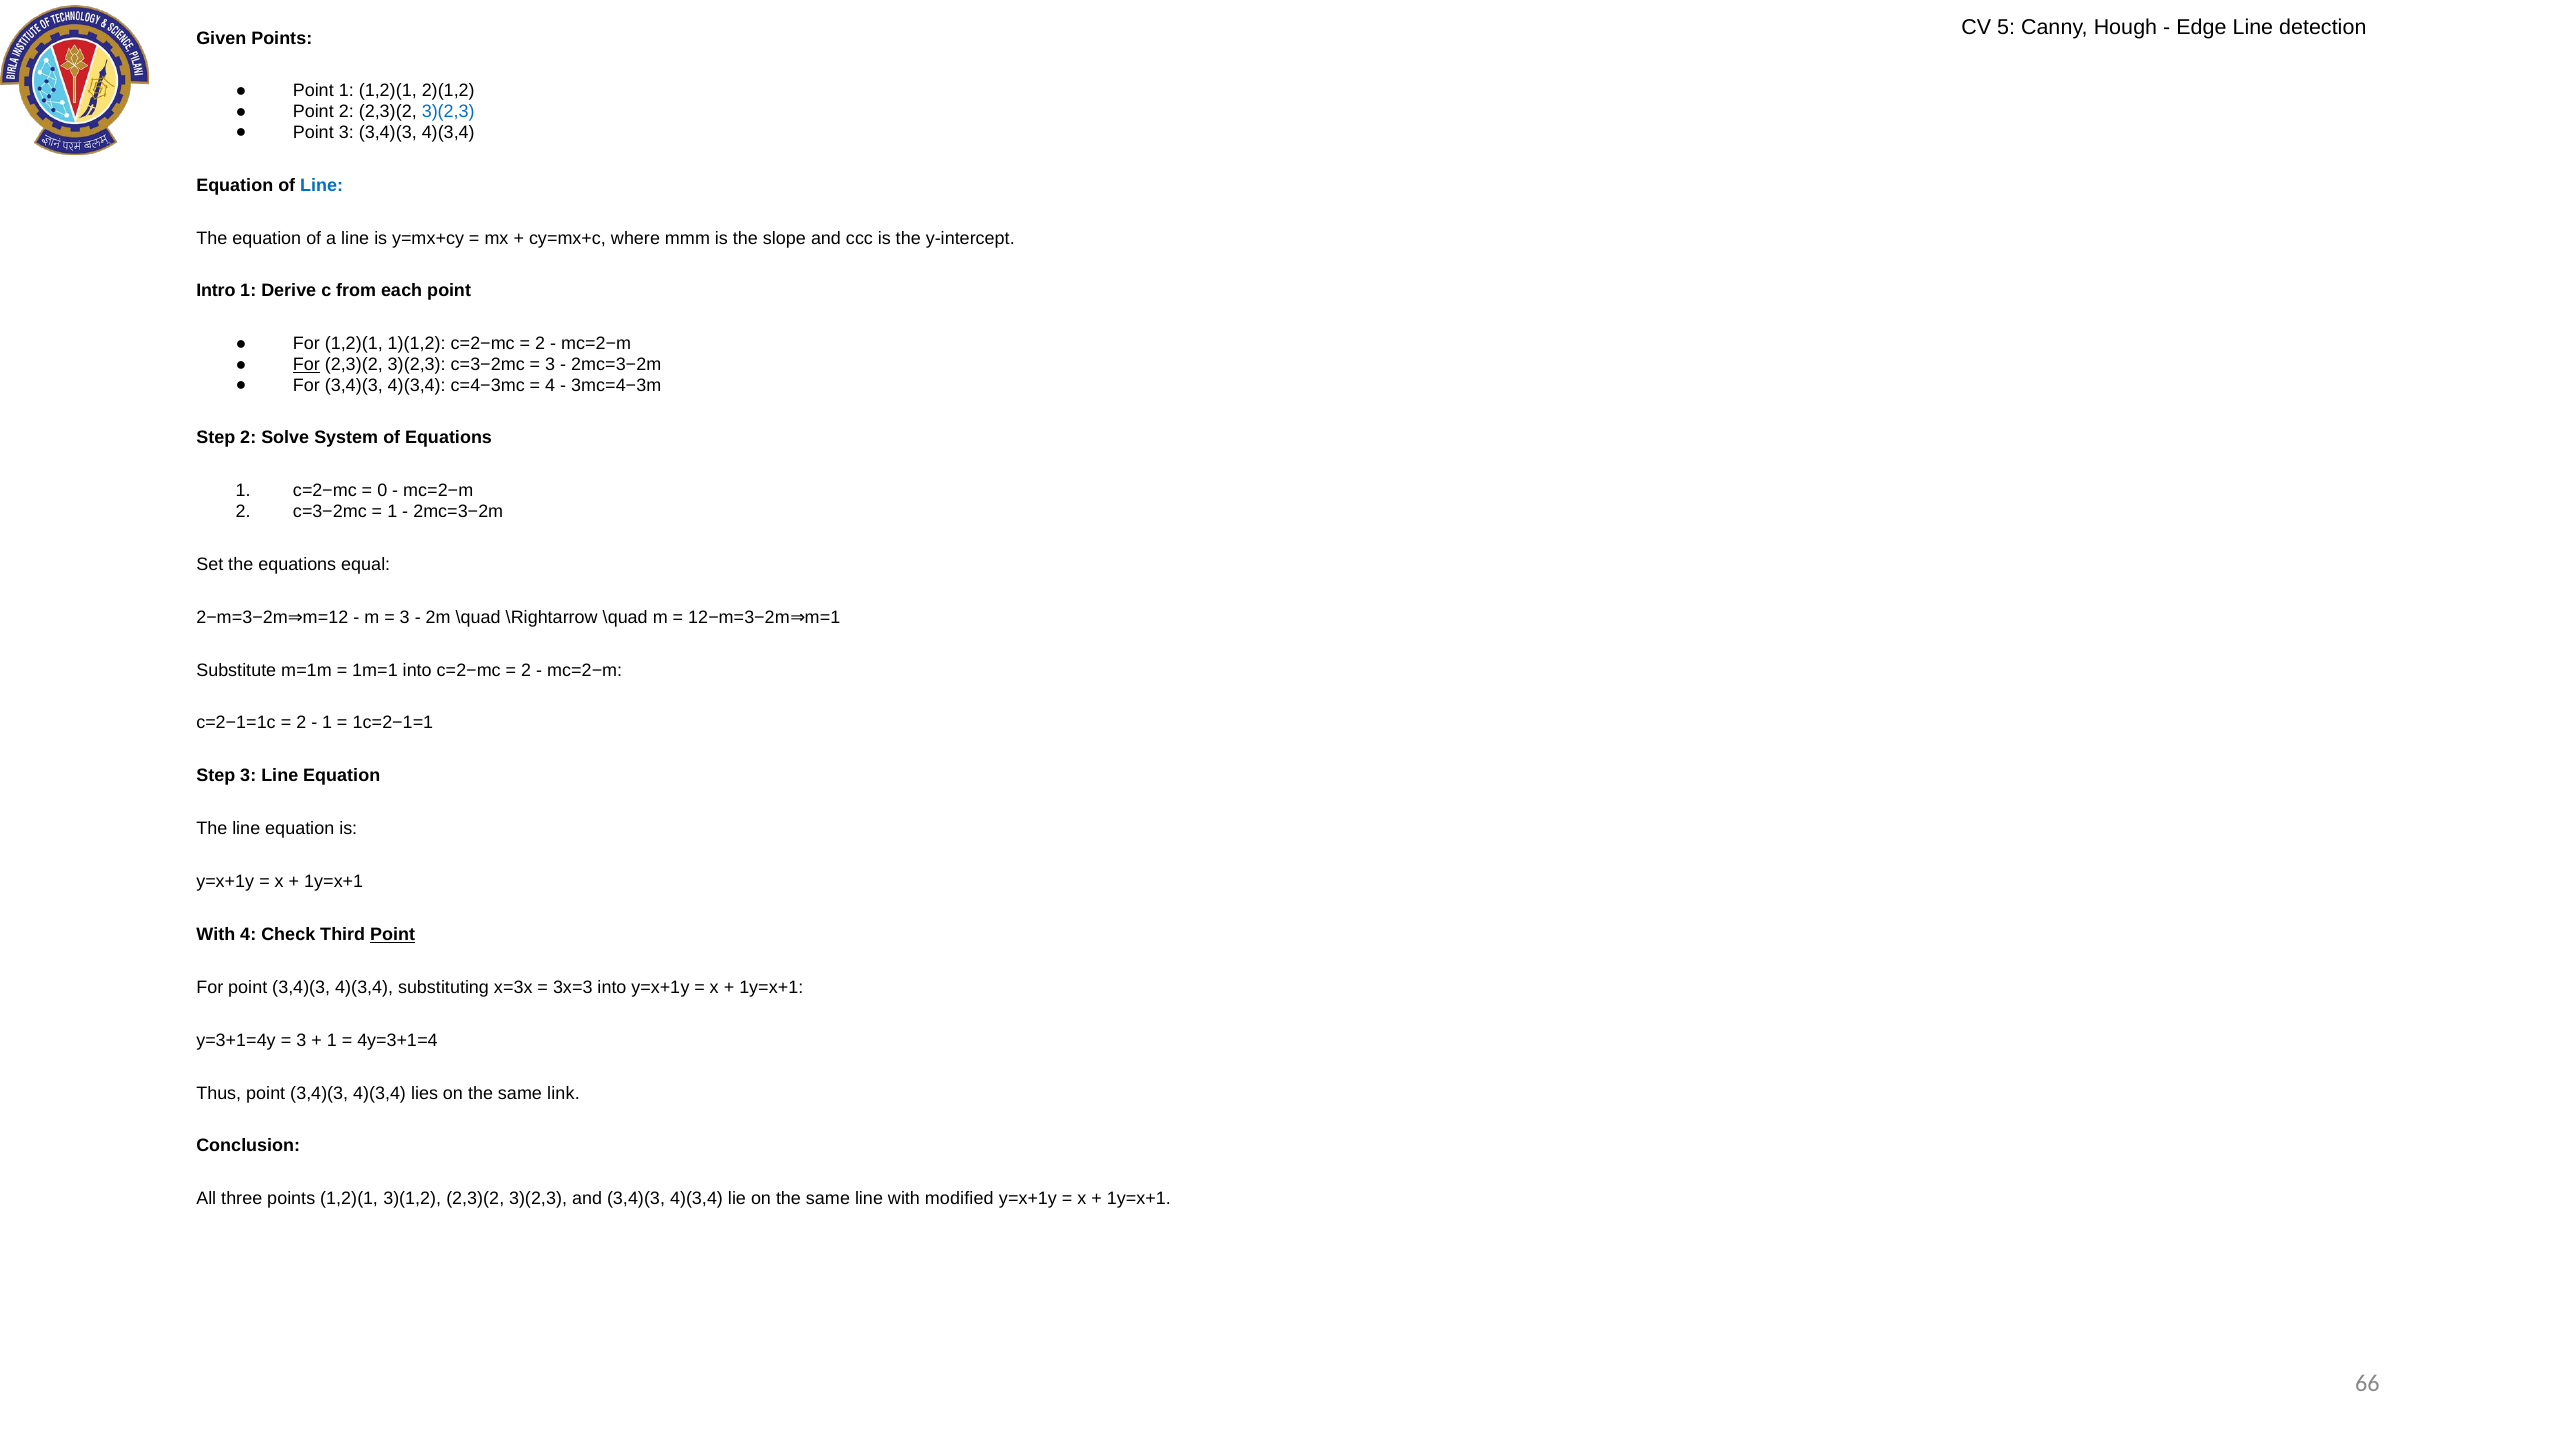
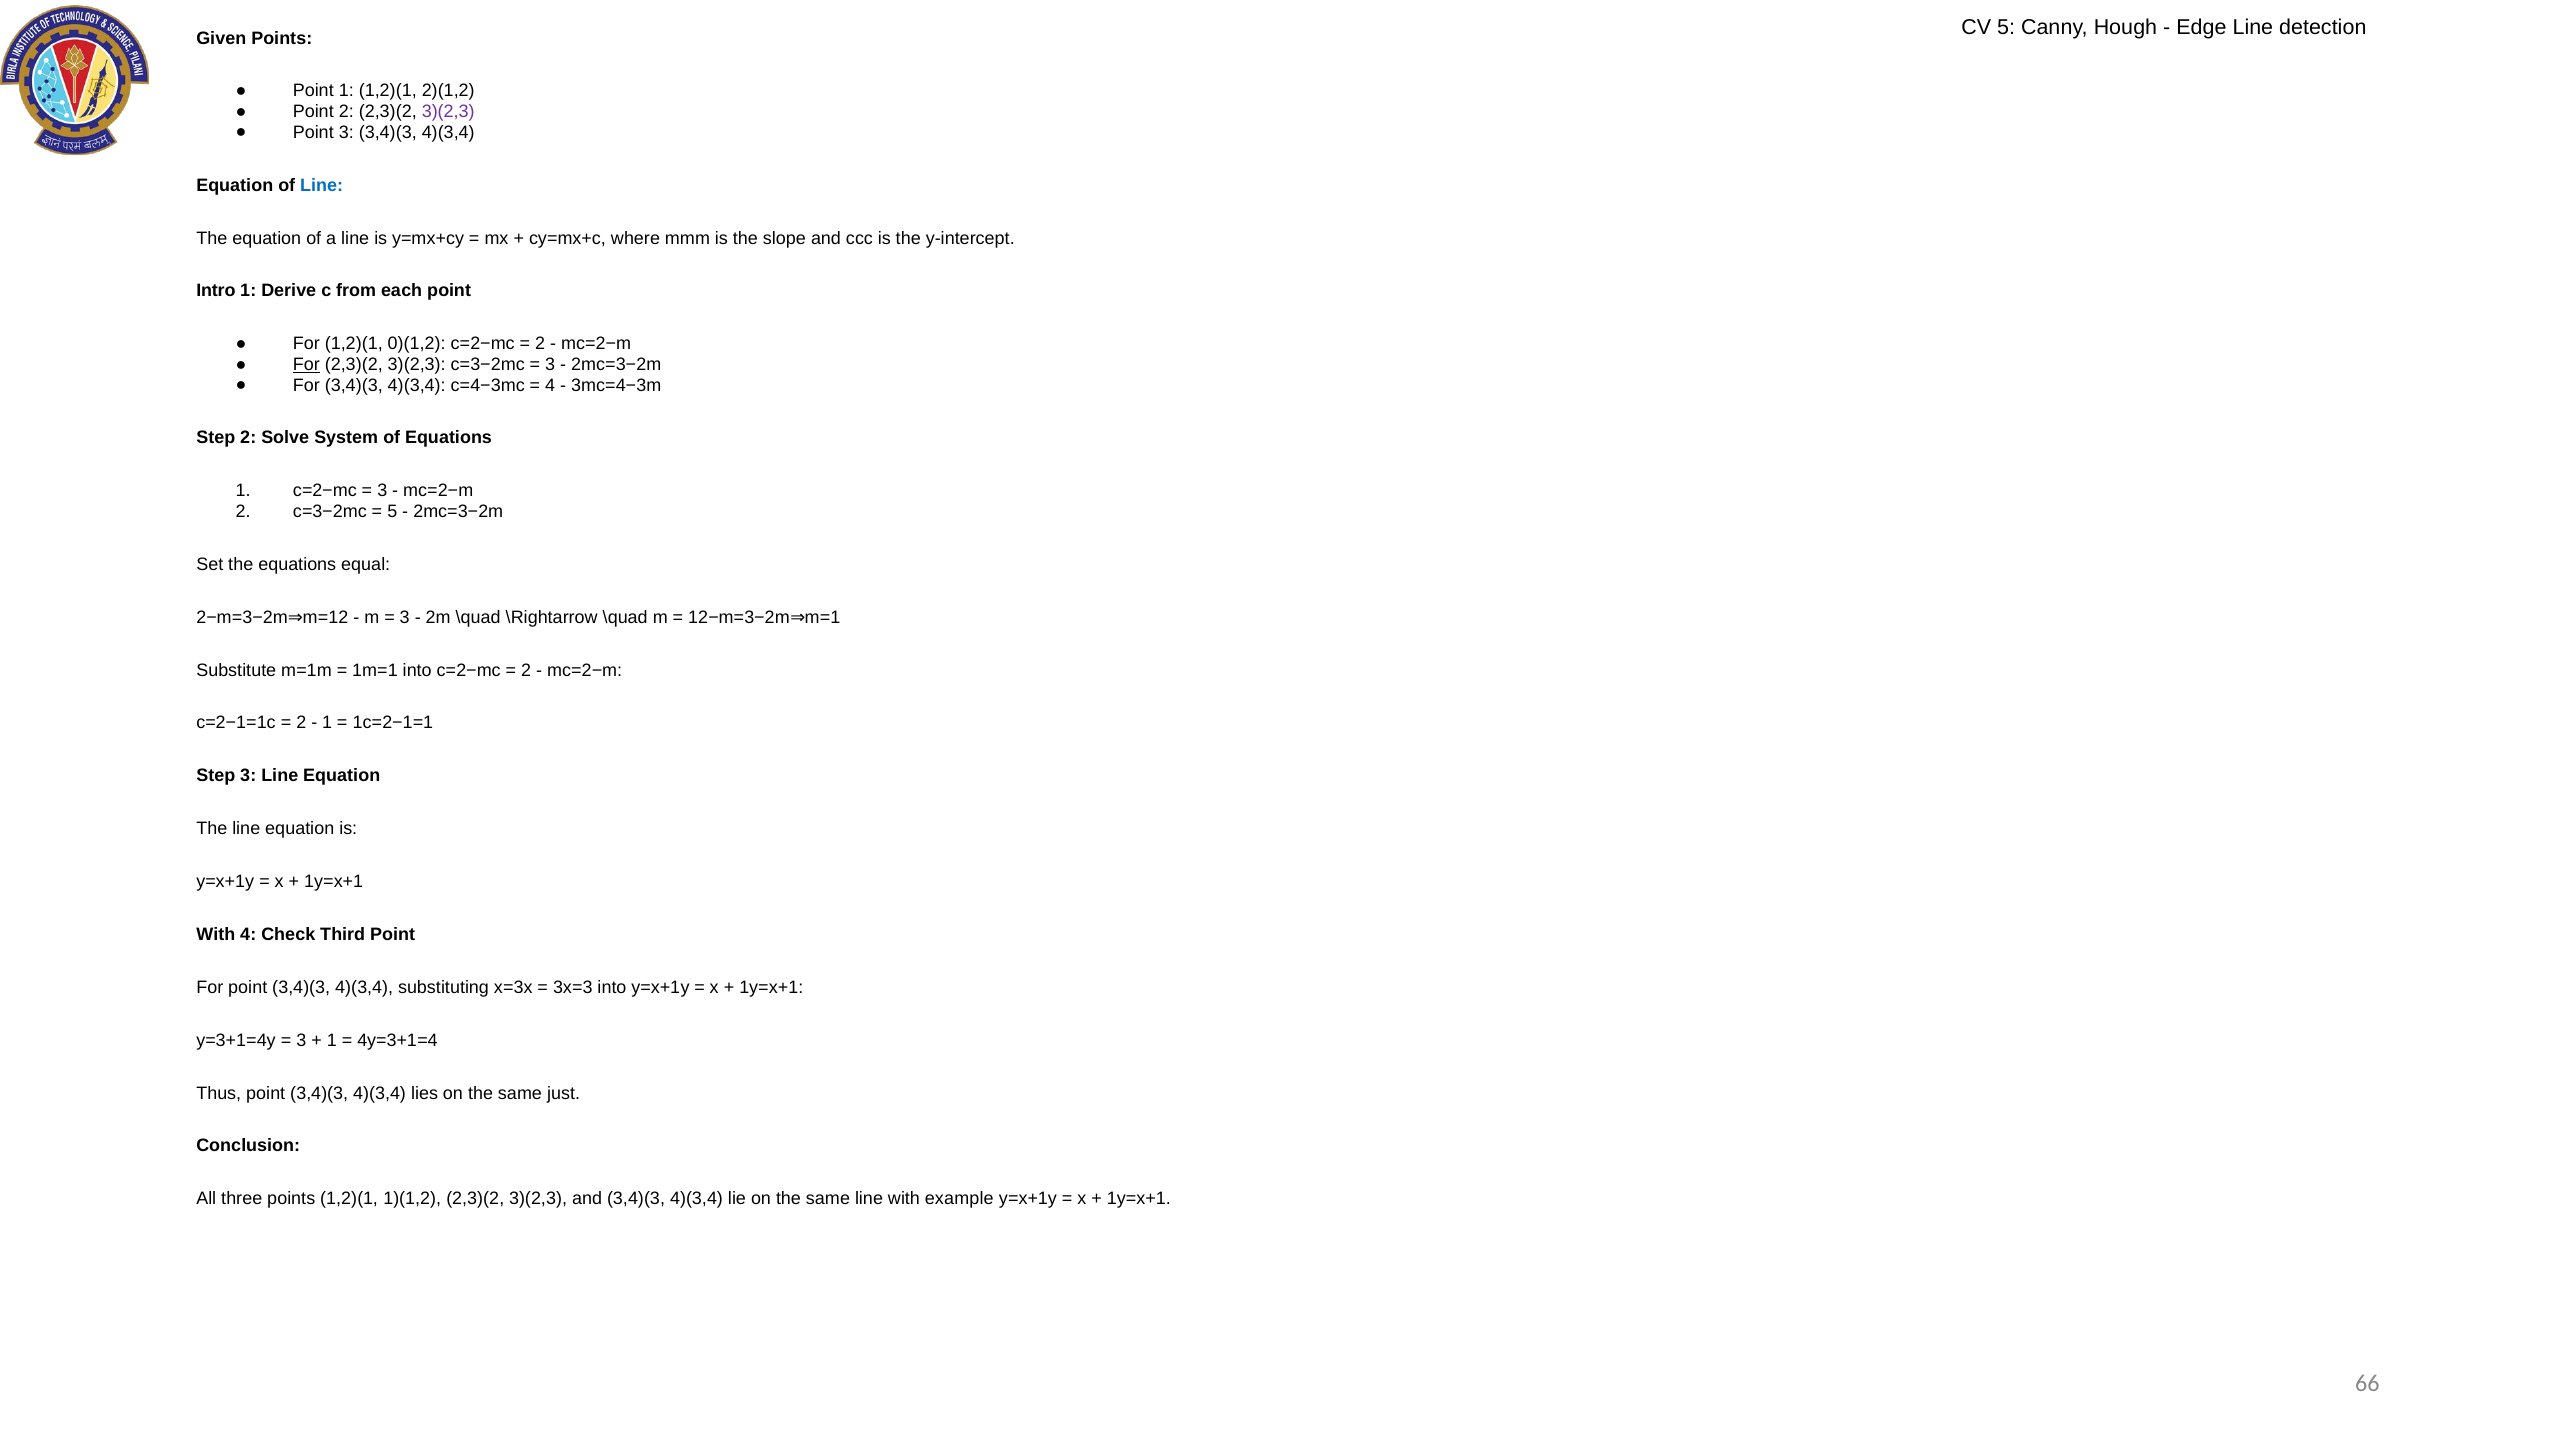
3)(2,3 colour: blue -> purple (448, 112)
1)(1,2: 1)(1,2 -> 0)(1,2 (417, 344)
0: 0 -> 3 (382, 491)
1: 1 -> 5 (392, 512)
Point underline: present -> none (393, 935)
link: link -> just (564, 1093)
3)(1,2: 3)(1,2 -> 1)(1,2 (412, 1199)
modified: modified -> example (959, 1199)
